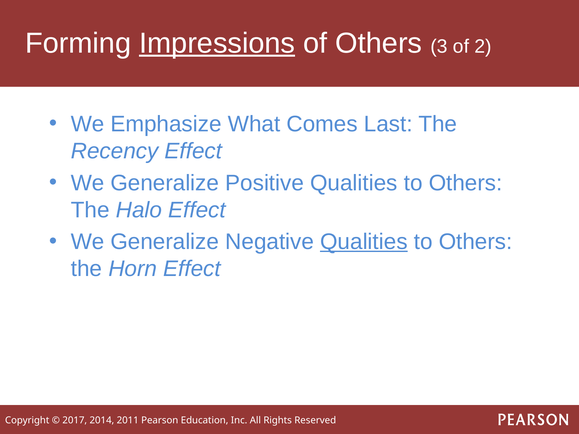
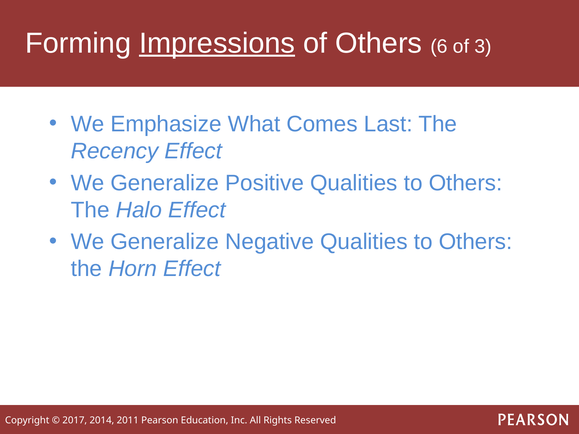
3: 3 -> 6 (439, 46)
2: 2 -> 3 (483, 46)
Qualities underline: present -> none (364, 242)
